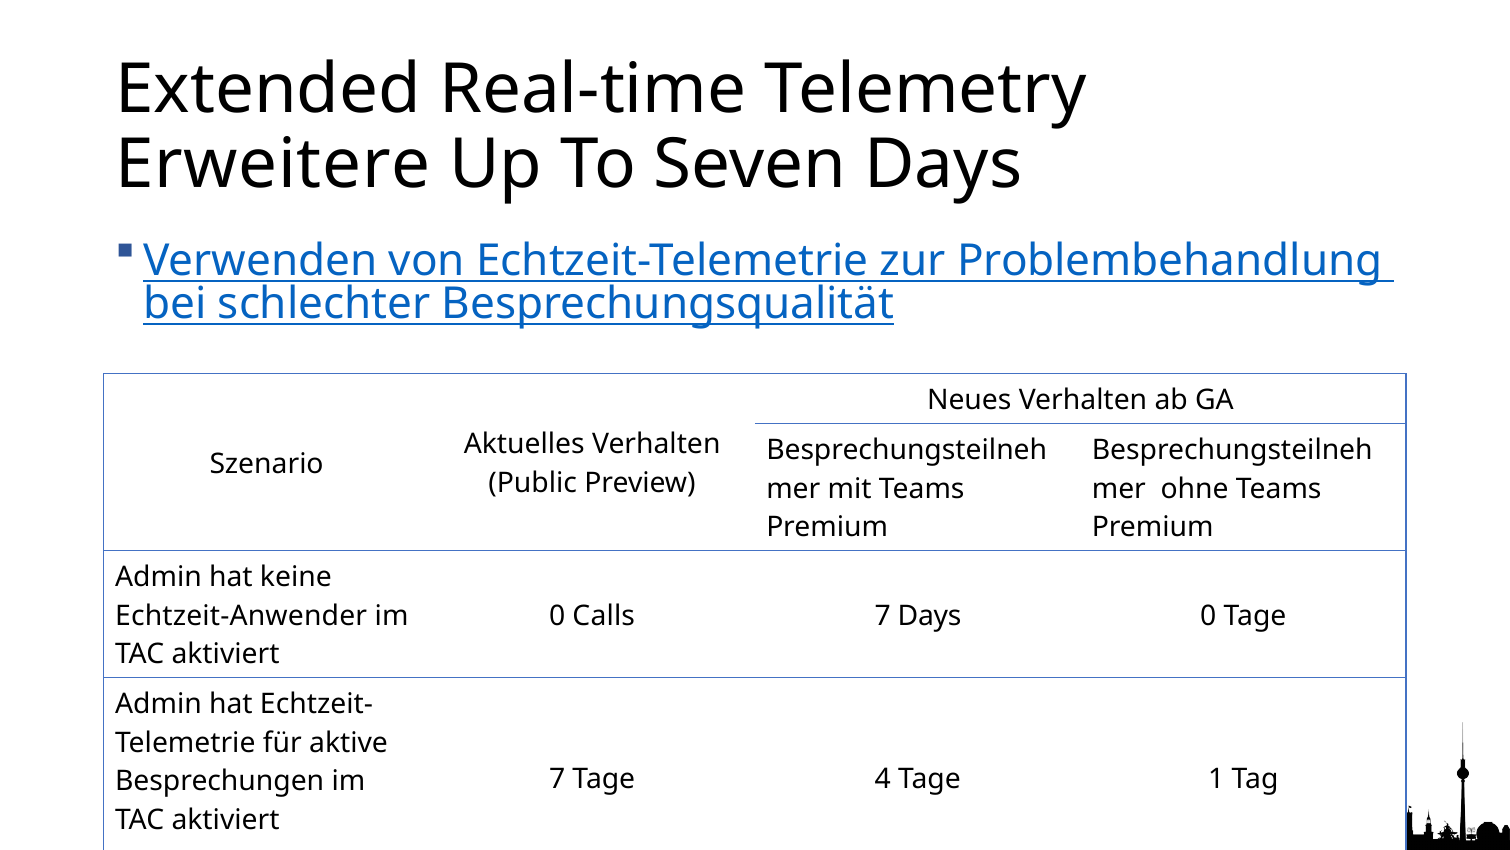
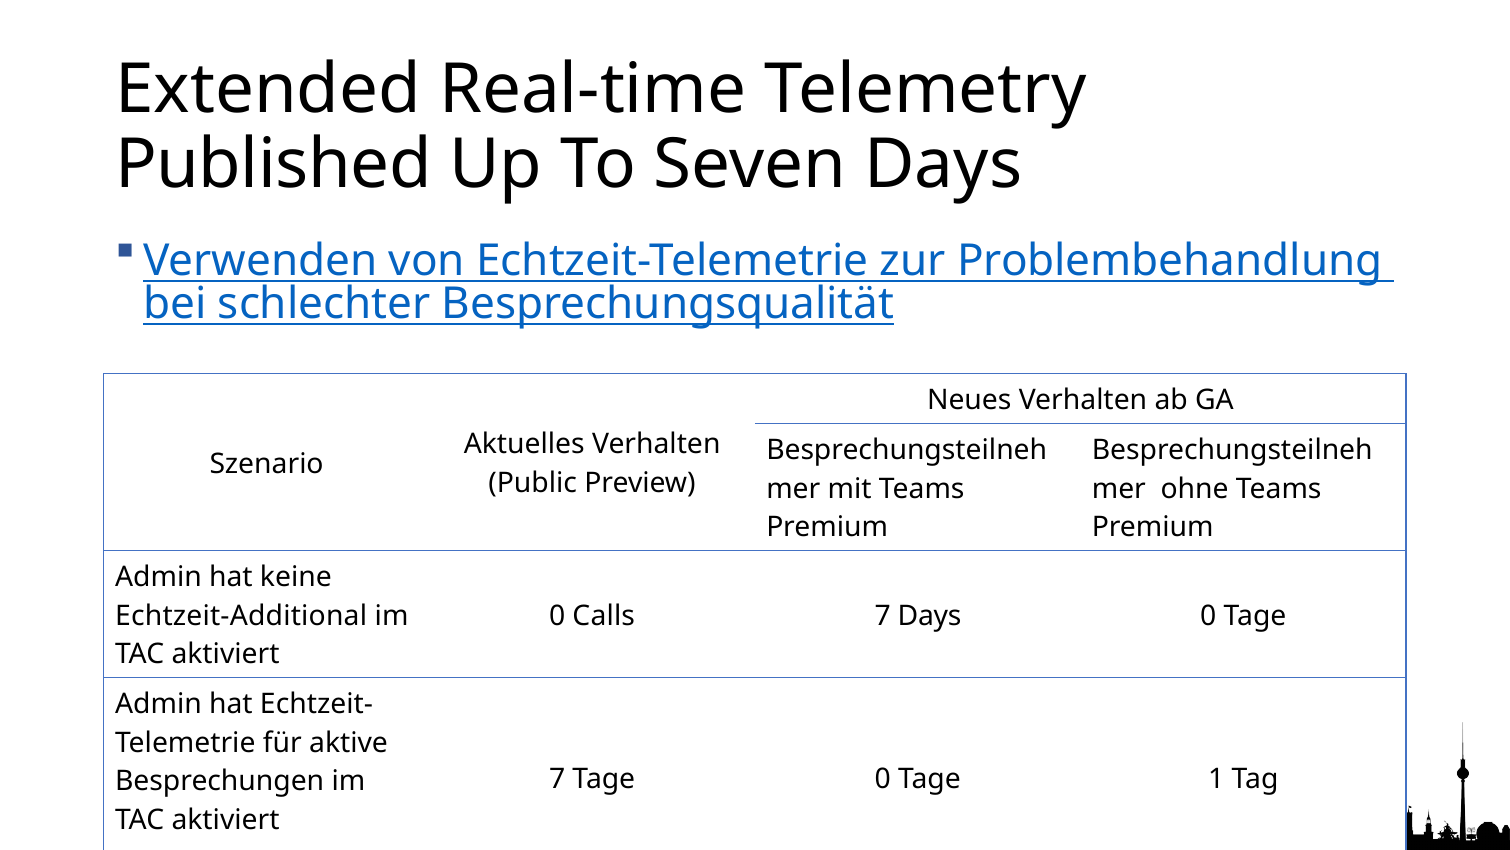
Erweitere: Erweitere -> Published (273, 164)
Echtzeit-Anwender: Echtzeit-Anwender -> Echtzeit-Additional (241, 615)
Tage 4: 4 -> 0 (883, 779)
